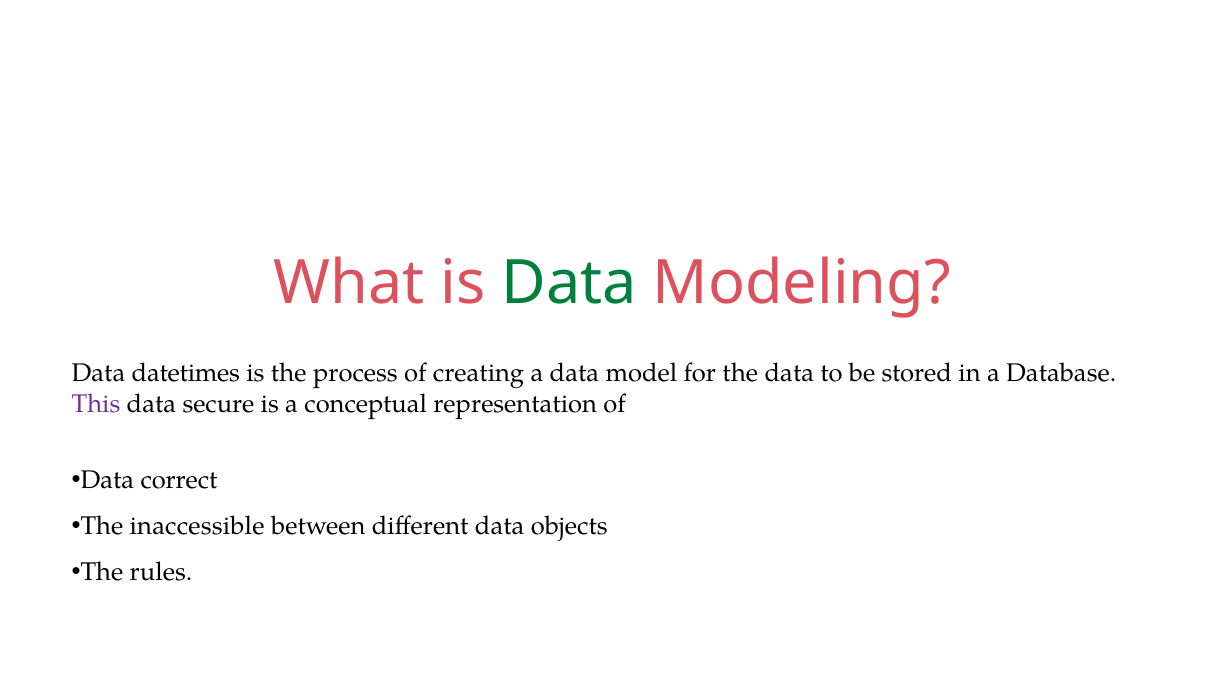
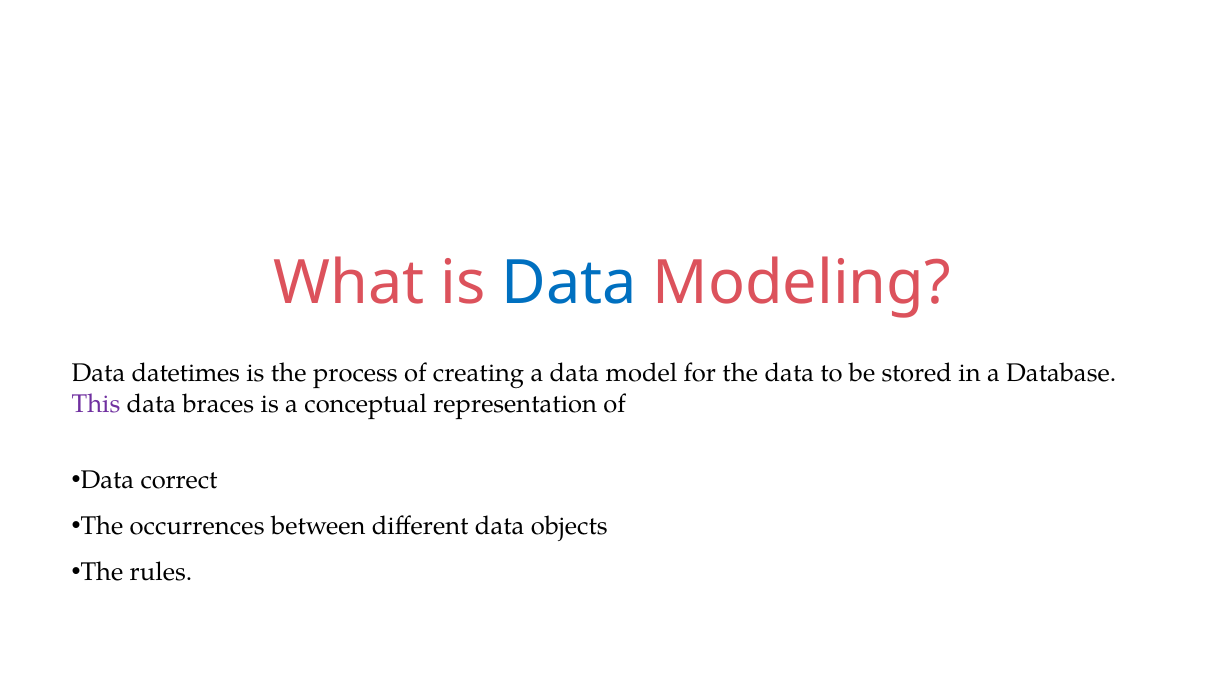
Data colour: green -> blue (569, 283)
secure: secure -> braces (218, 404)
inaccessible: inaccessible -> occurrences (197, 526)
